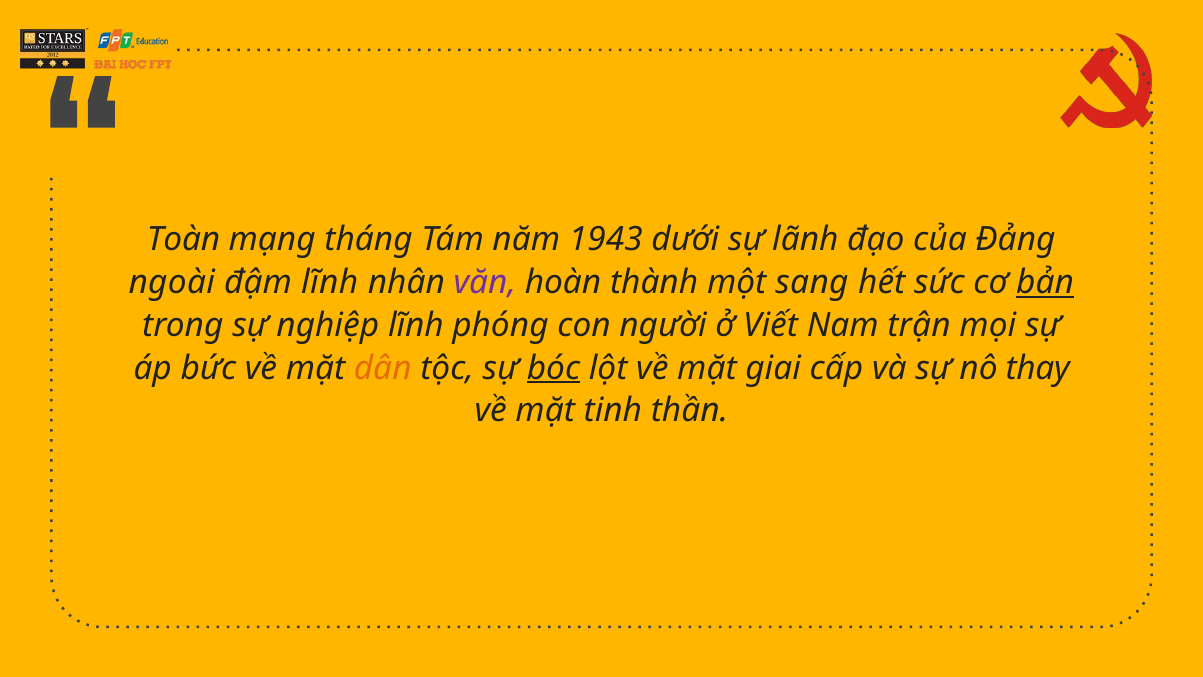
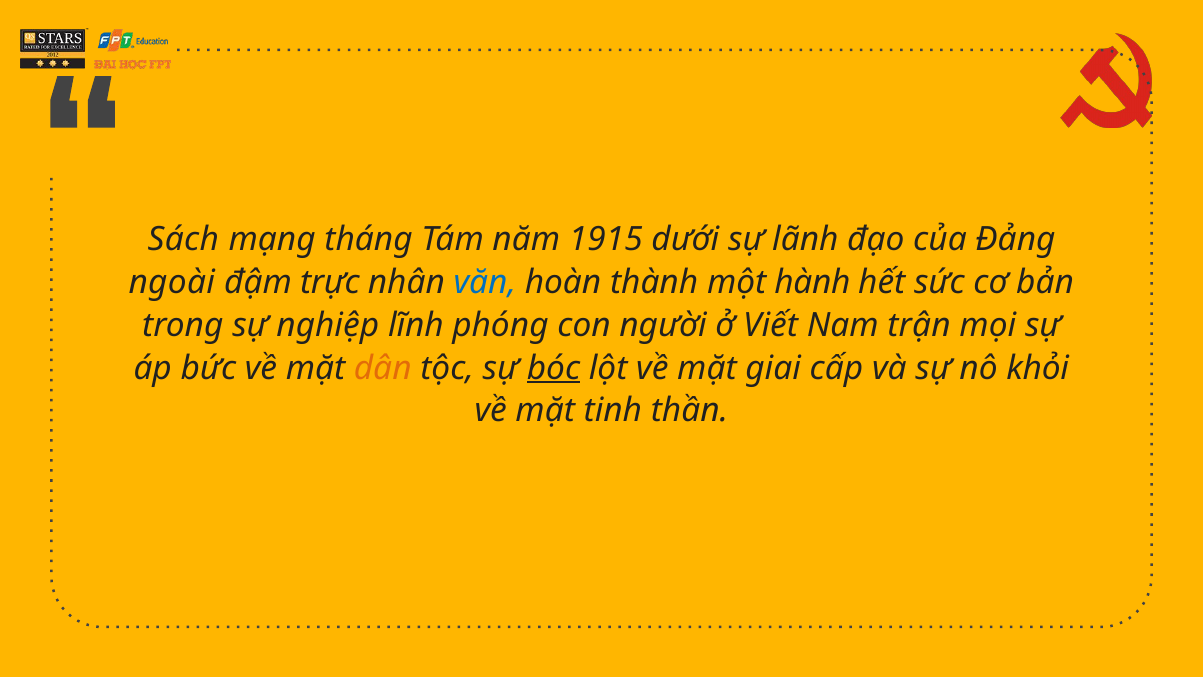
Toàn: Toàn -> Sách (183, 239)
1943: 1943 -> 1915 (606, 239)
đậm lĩnh: lĩnh -> trực (330, 282)
văn colour: purple -> blue (485, 282)
sang: sang -> hành (812, 282)
bản underline: present -> none (1045, 282)
thay: thay -> khỏi (1038, 368)
